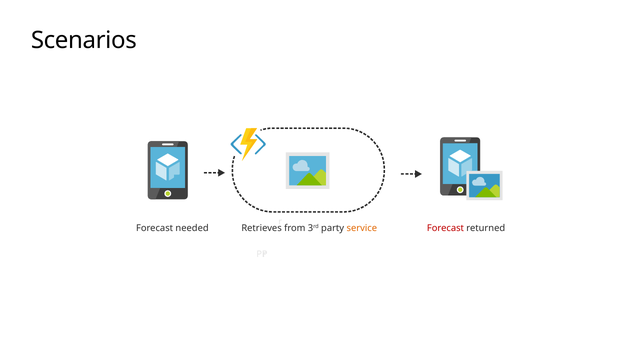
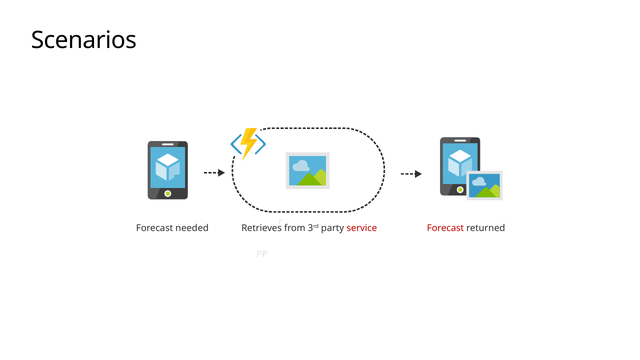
service colour: orange -> red (362, 228)
